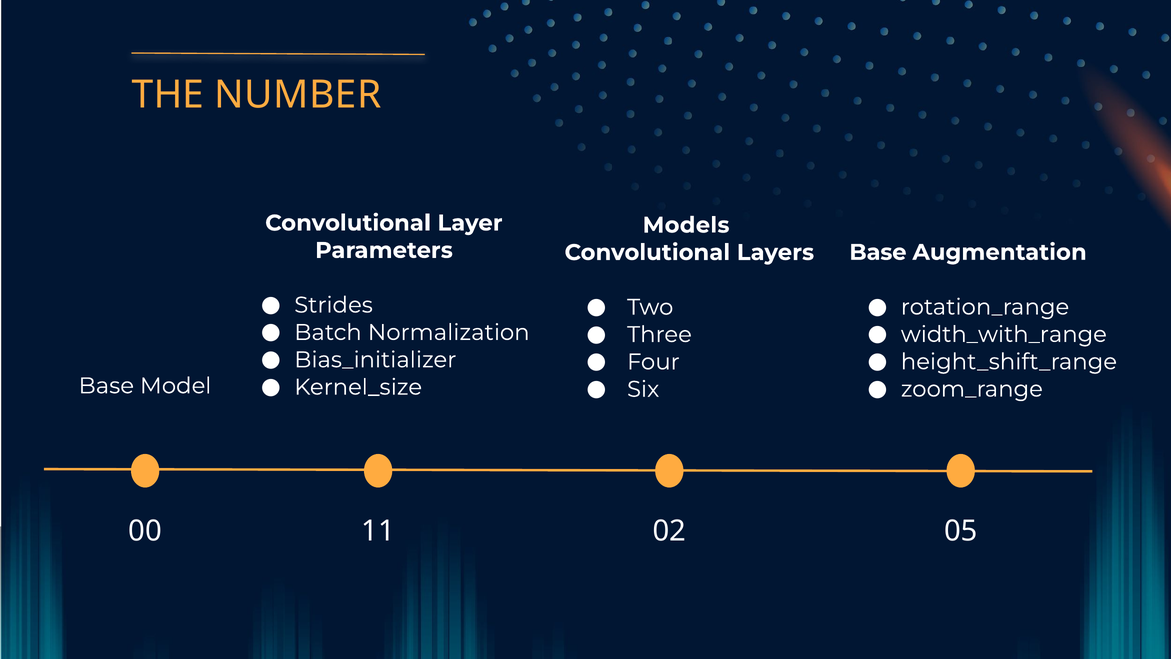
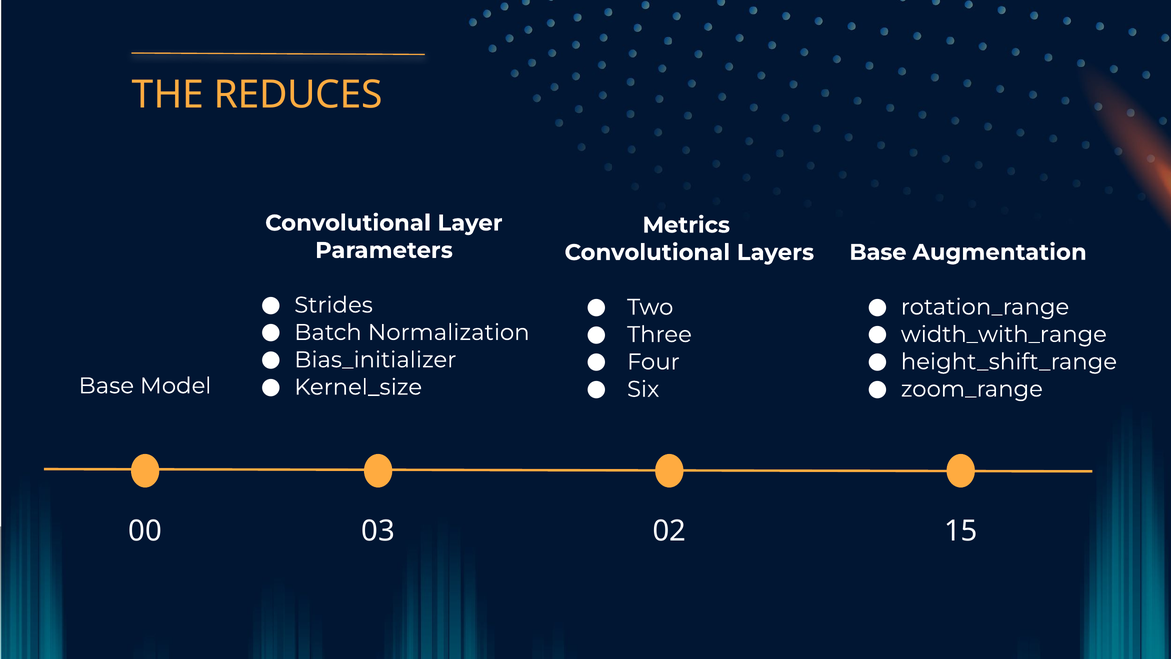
NUMBER: NUMBER -> REDUCES (298, 95)
Models: Models -> Metrics (686, 225)
11: 11 -> 03 (378, 531)
05: 05 -> 15 (961, 531)
